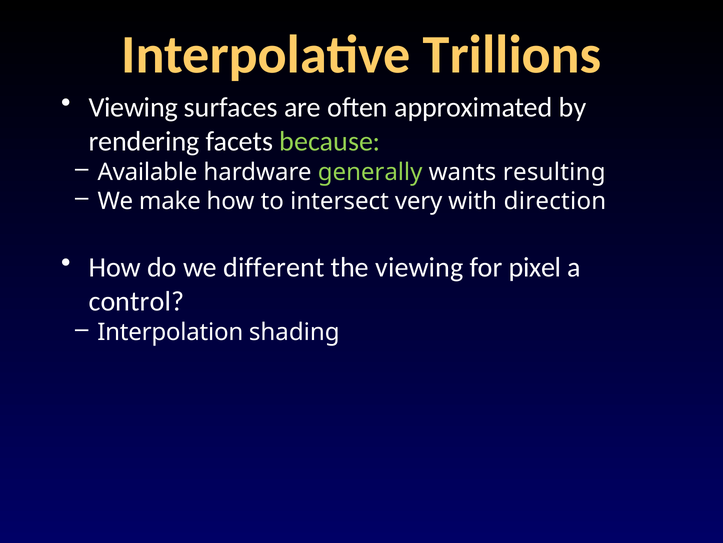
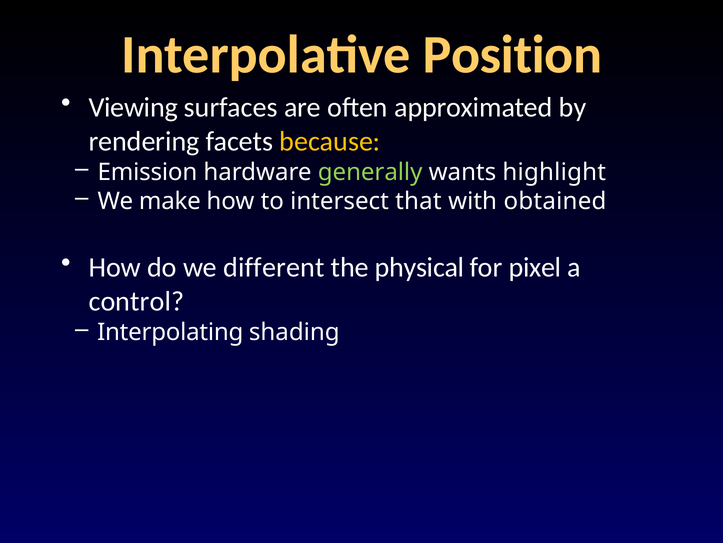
Trillions: Trillions -> Position (512, 55)
because colour: light green -> yellow (330, 141)
Available: Available -> Emission (147, 172)
resulting: resulting -> highlight (554, 172)
very: very -> that (418, 201)
direction: direction -> obtained (555, 201)
the viewing: viewing -> physical (420, 267)
Interpolation: Interpolation -> Interpolating (170, 332)
